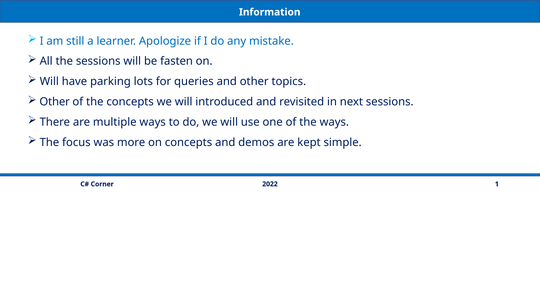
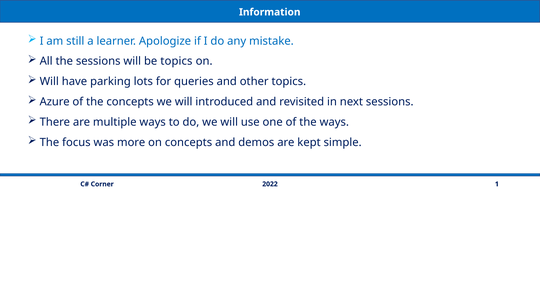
be fasten: fasten -> topics (176, 61)
Other: Other -> Azure (55, 102)
